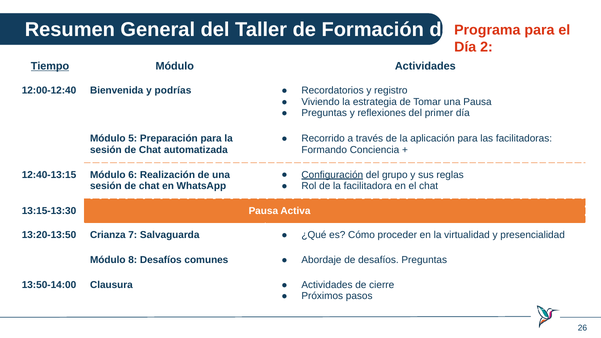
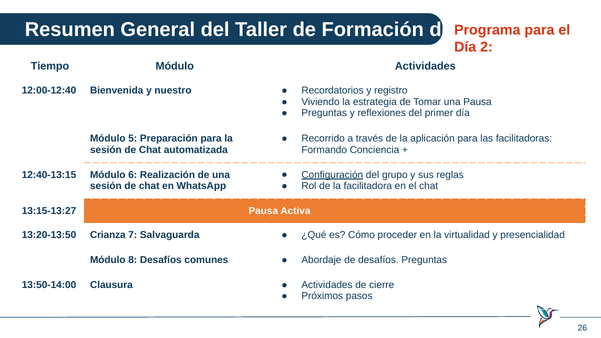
Tiempo underline: present -> none (50, 66)
podrías: podrías -> nuestro (173, 91)
13:15-13:30: 13:15-13:30 -> 13:15-13:27 (49, 211)
